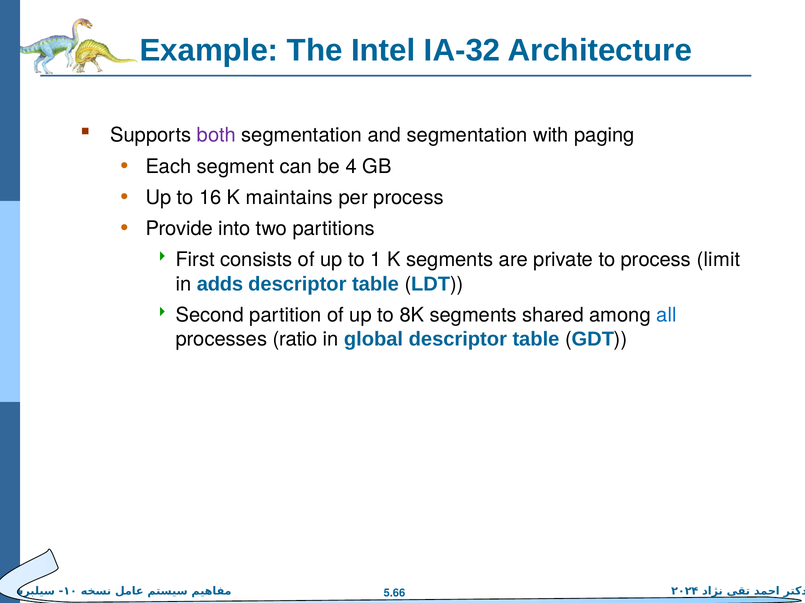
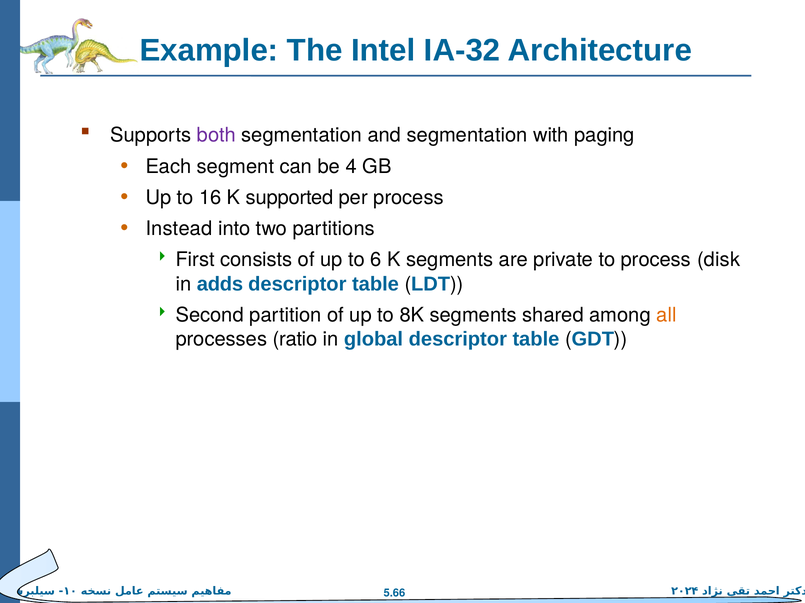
maintains: maintains -> supported (290, 198)
Provide: Provide -> Instead (179, 229)
1: 1 -> 6 (376, 260)
limit: limit -> disk (719, 260)
all colour: blue -> orange (666, 315)
